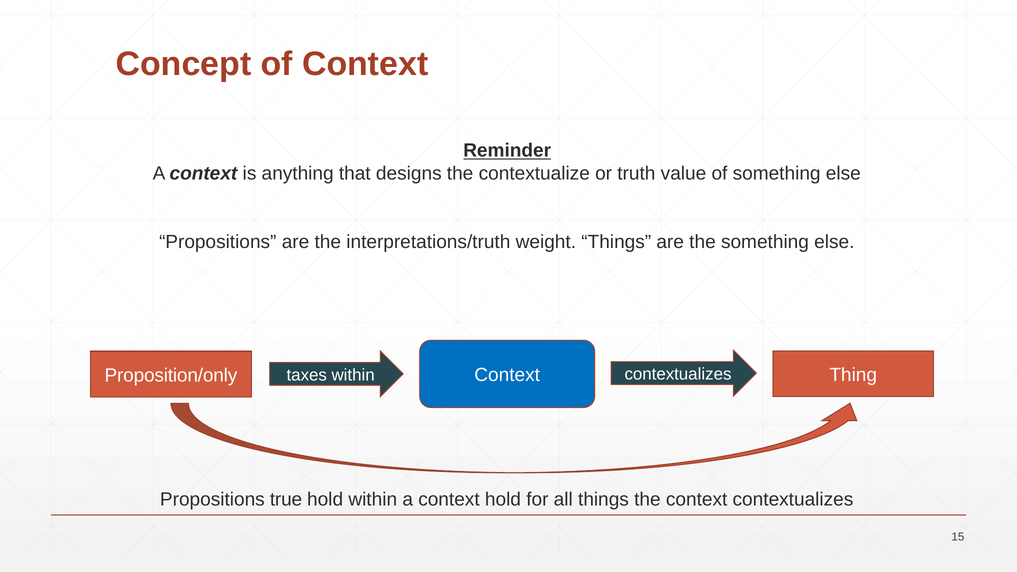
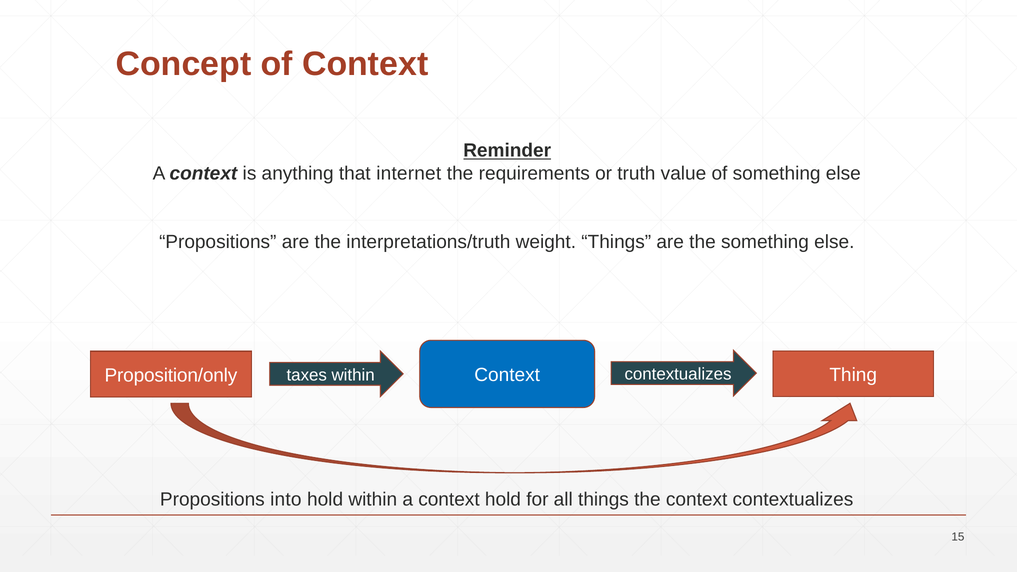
designs: designs -> internet (409, 174)
contextualize: contextualize -> requirements (534, 174)
true: true -> into (286, 499)
